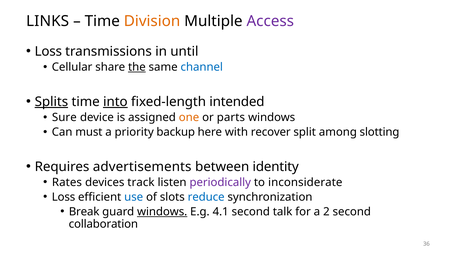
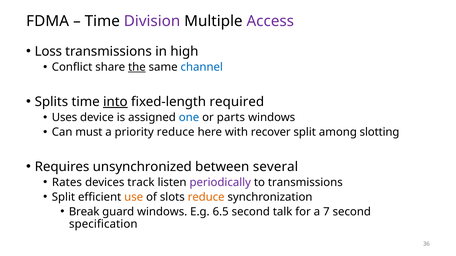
LINKS: LINKS -> FDMA (48, 21)
Division colour: orange -> purple (152, 21)
until: until -> high (184, 52)
Cellular: Cellular -> Conflict (72, 67)
Splits underline: present -> none (51, 102)
intended: intended -> required (237, 102)
Sure: Sure -> Uses (64, 118)
one colour: orange -> blue (189, 118)
priority backup: backup -> reduce (176, 132)
advertisements: advertisements -> unsynchronized (142, 167)
identity: identity -> several (276, 167)
to inconsiderate: inconsiderate -> transmissions (305, 183)
Loss: Loss -> Split (63, 197)
use colour: blue -> orange (134, 197)
reduce colour: blue -> orange (206, 197)
windows underline: present -> none (162, 212)
4.1: 4.1 -> 6.5 (221, 212)
2: 2 -> 7 (326, 212)
collaboration: collaboration -> specification (103, 224)
